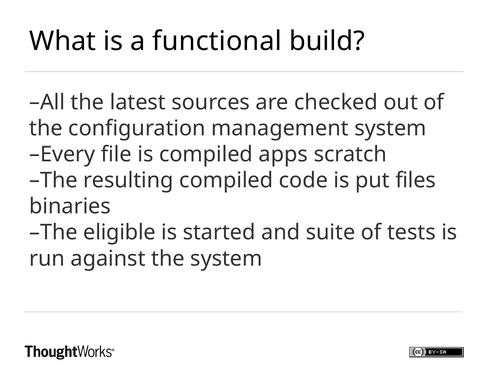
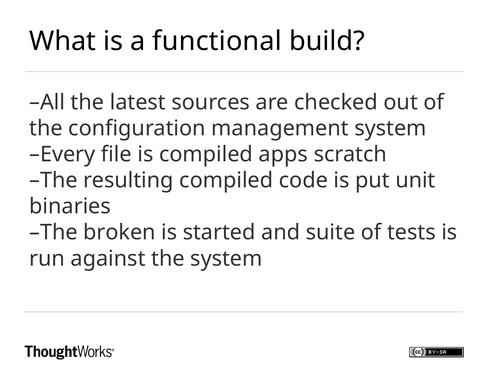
files: files -> unit (415, 180)
eligible: eligible -> broken (119, 233)
